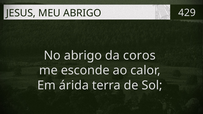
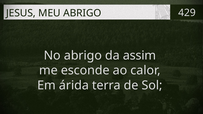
coros: coros -> assim (139, 56)
